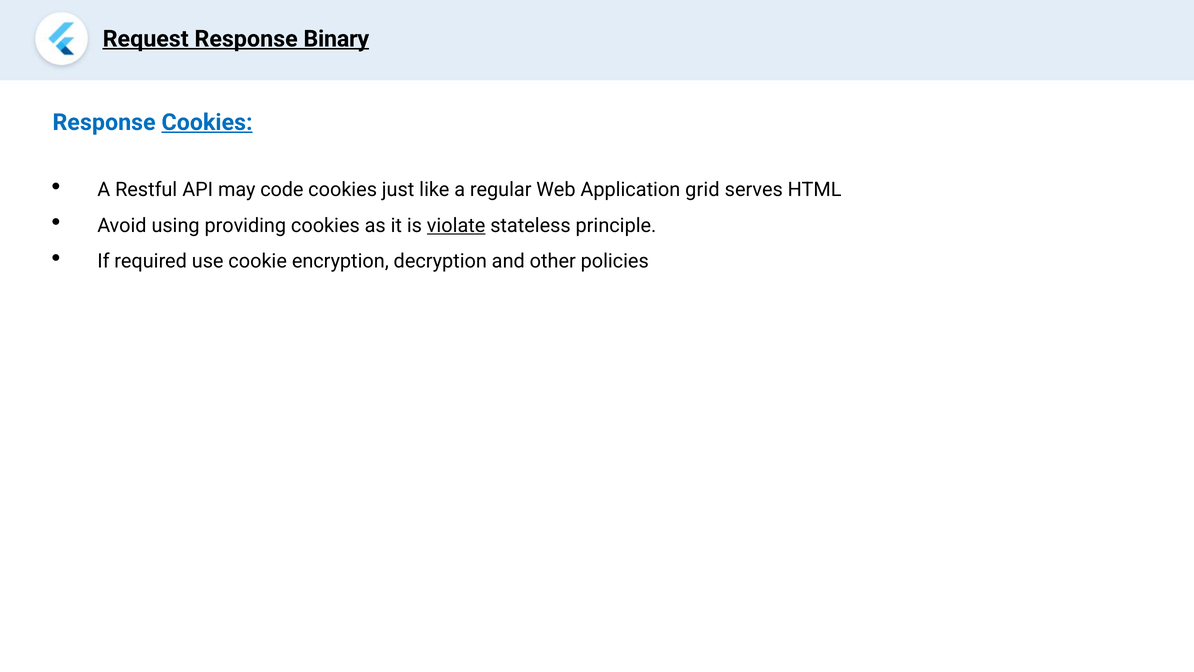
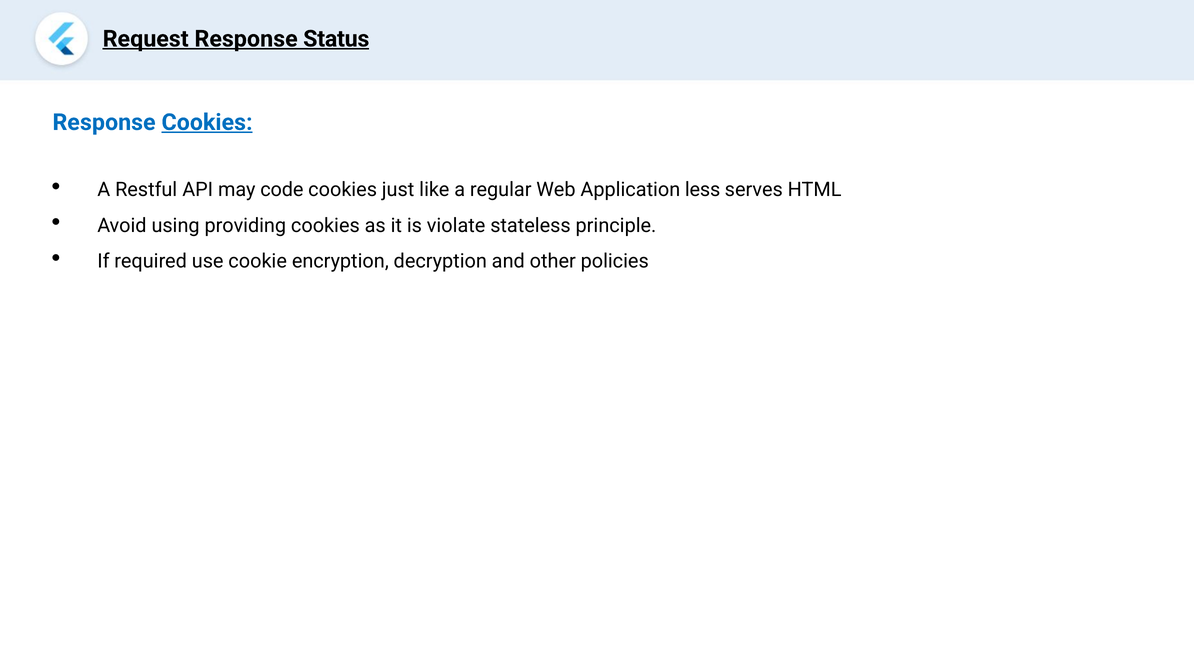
Binary: Binary -> Status (336, 39)
grid: grid -> less (703, 190)
violate underline: present -> none (456, 225)
